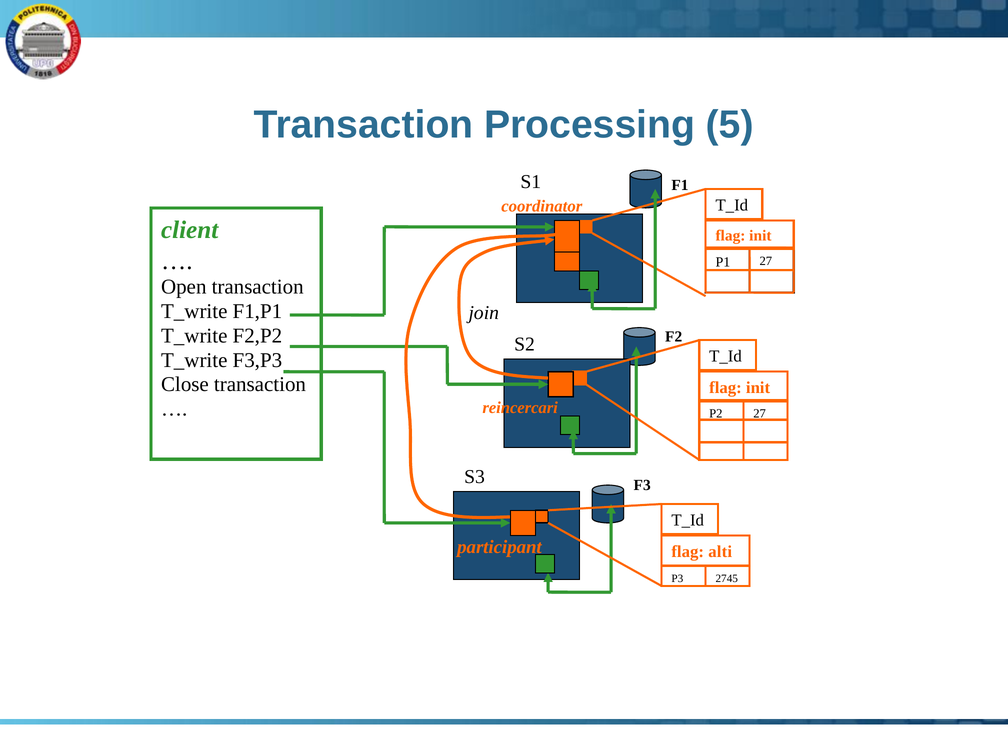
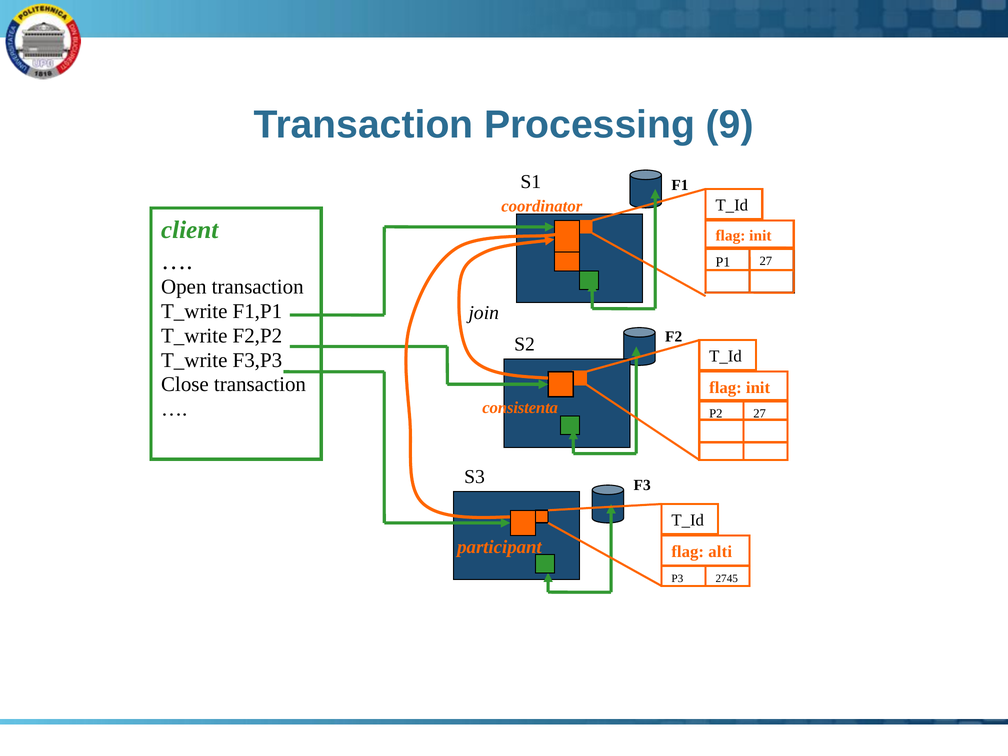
5: 5 -> 9 (730, 125)
reincercari: reincercari -> consistenta (520, 408)
